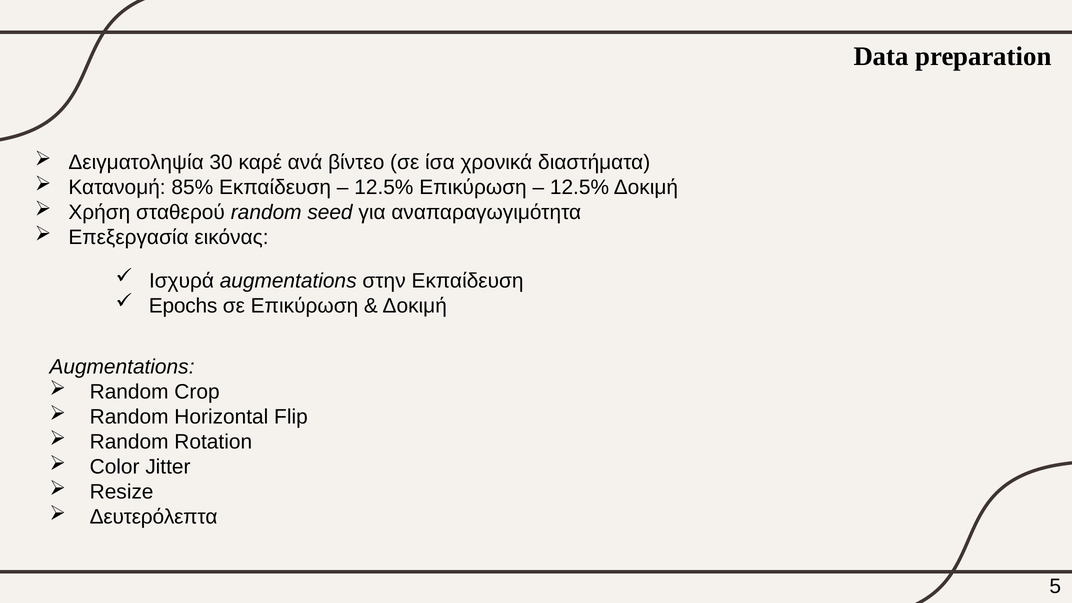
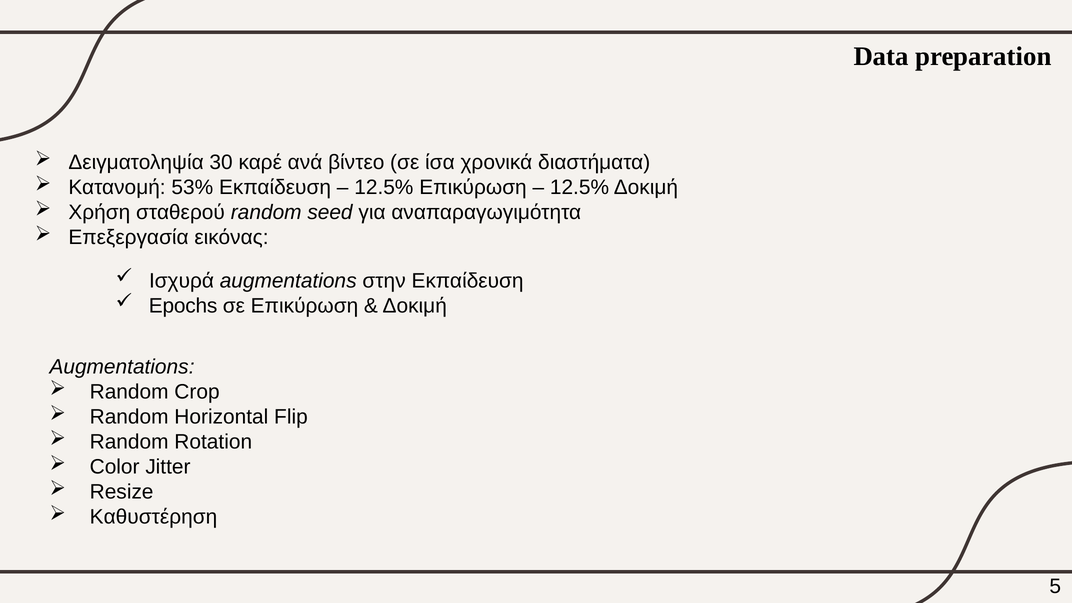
85%: 85% -> 53% (192, 187)
Δευτερόλεπτα: Δευτερόλεπτα -> Καθυστέρηση (154, 517)
